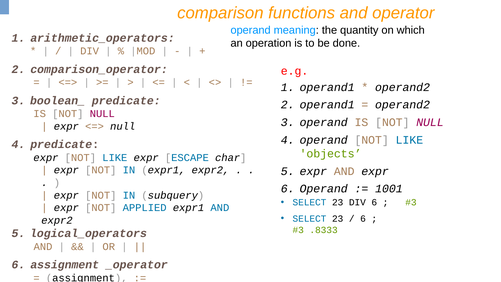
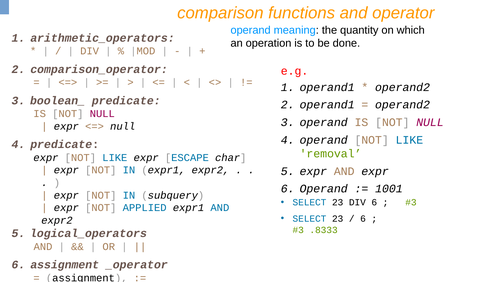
objects: objects -> removal (331, 154)
